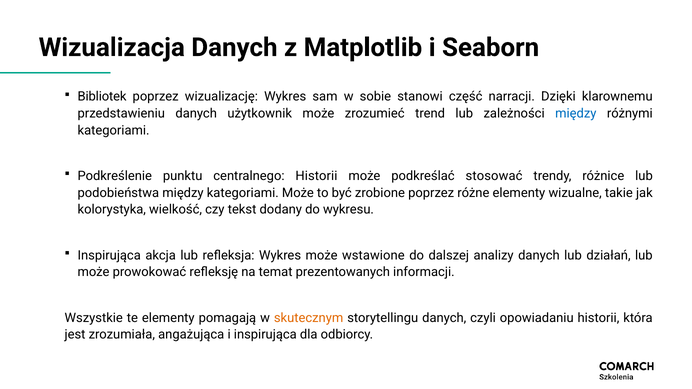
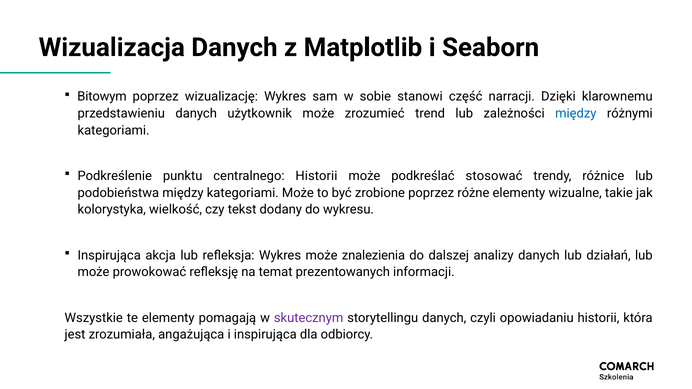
Bibliotek: Bibliotek -> Bitowym (102, 97)
wstawione: wstawione -> znalezienia (373, 256)
skutecznym colour: orange -> purple (309, 318)
